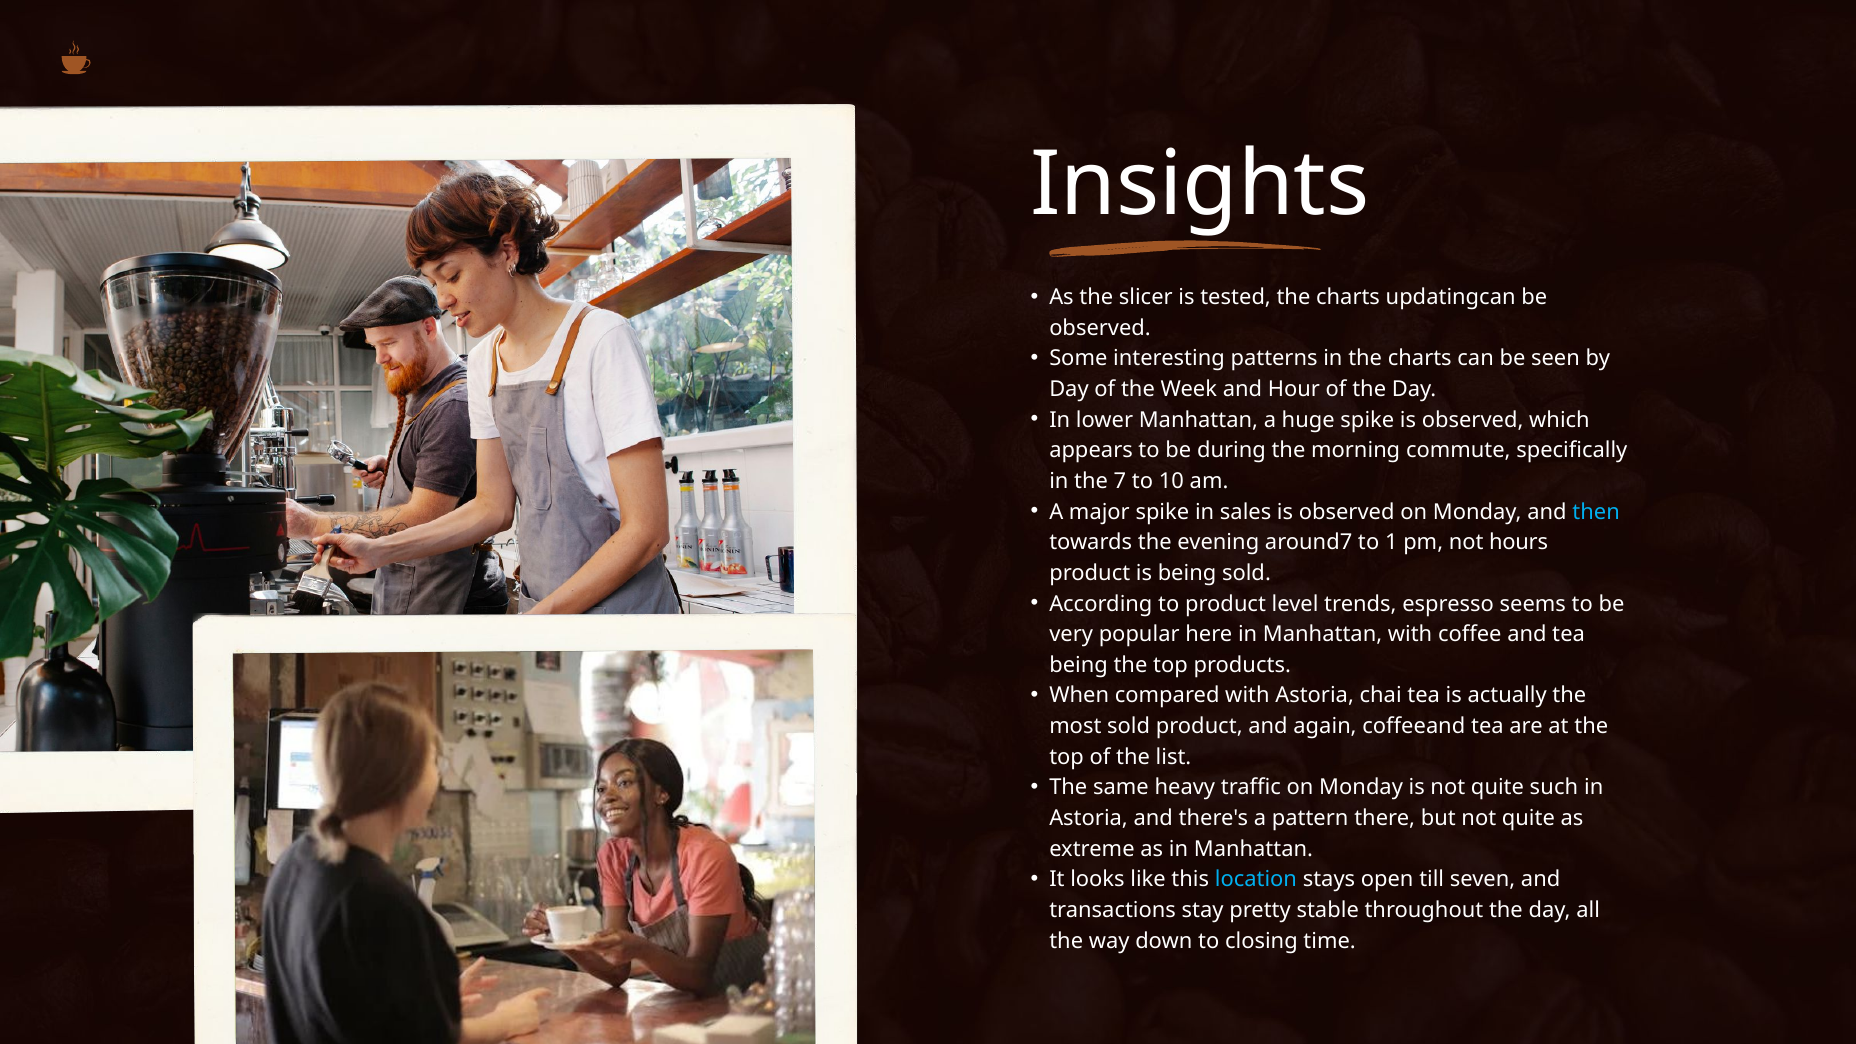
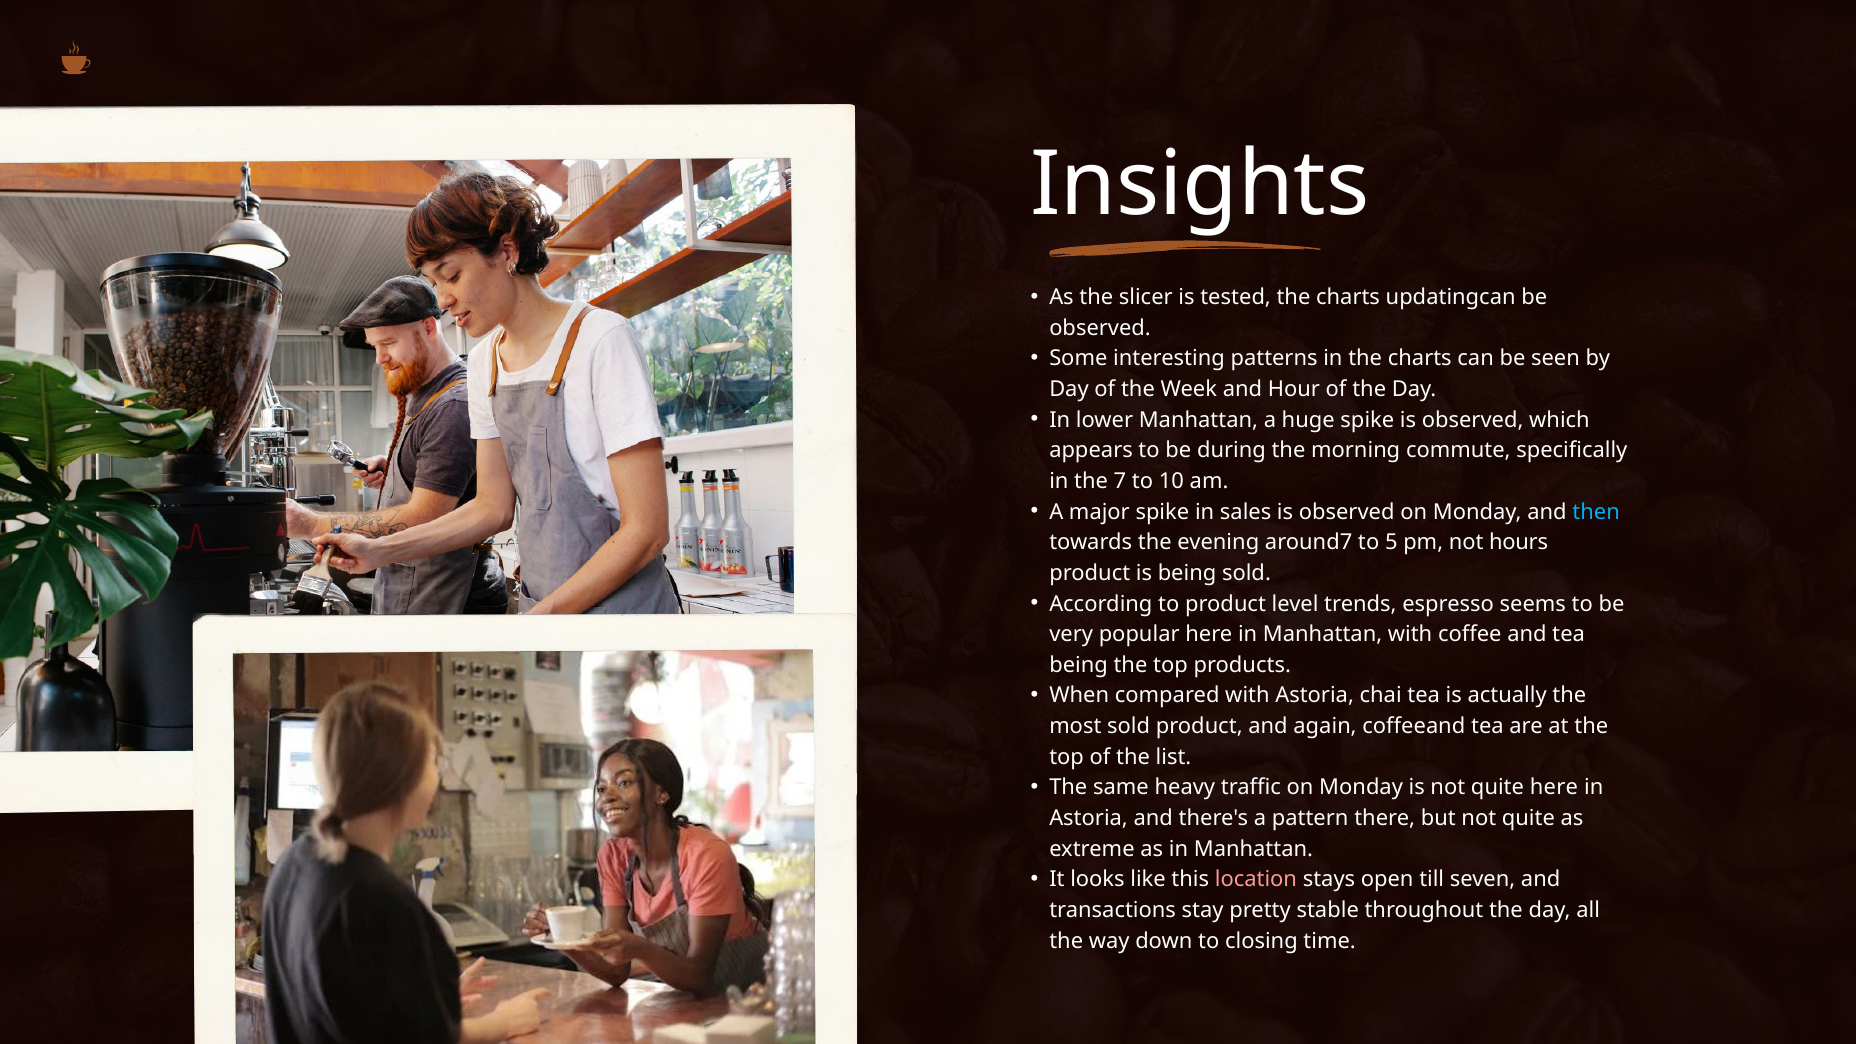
1: 1 -> 5 (1391, 542)
quite such: such -> here (1554, 788)
location colour: light blue -> pink (1256, 880)
